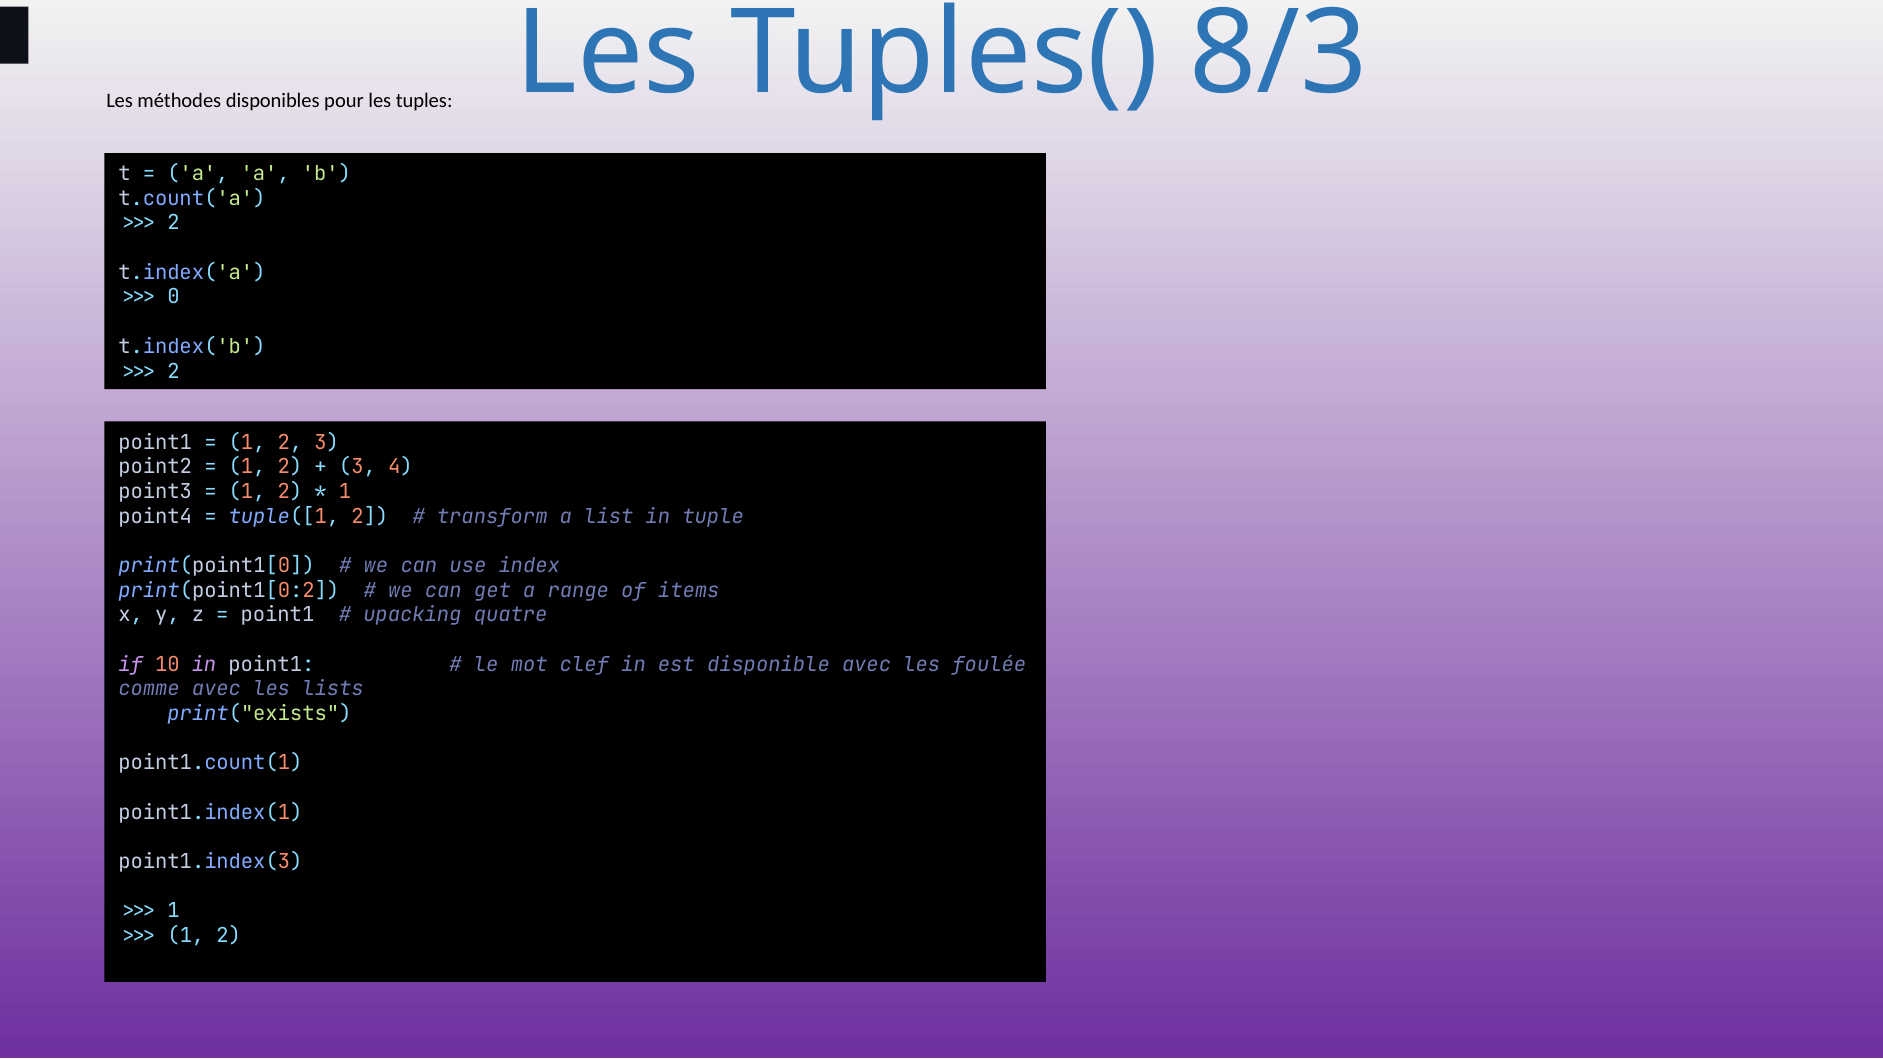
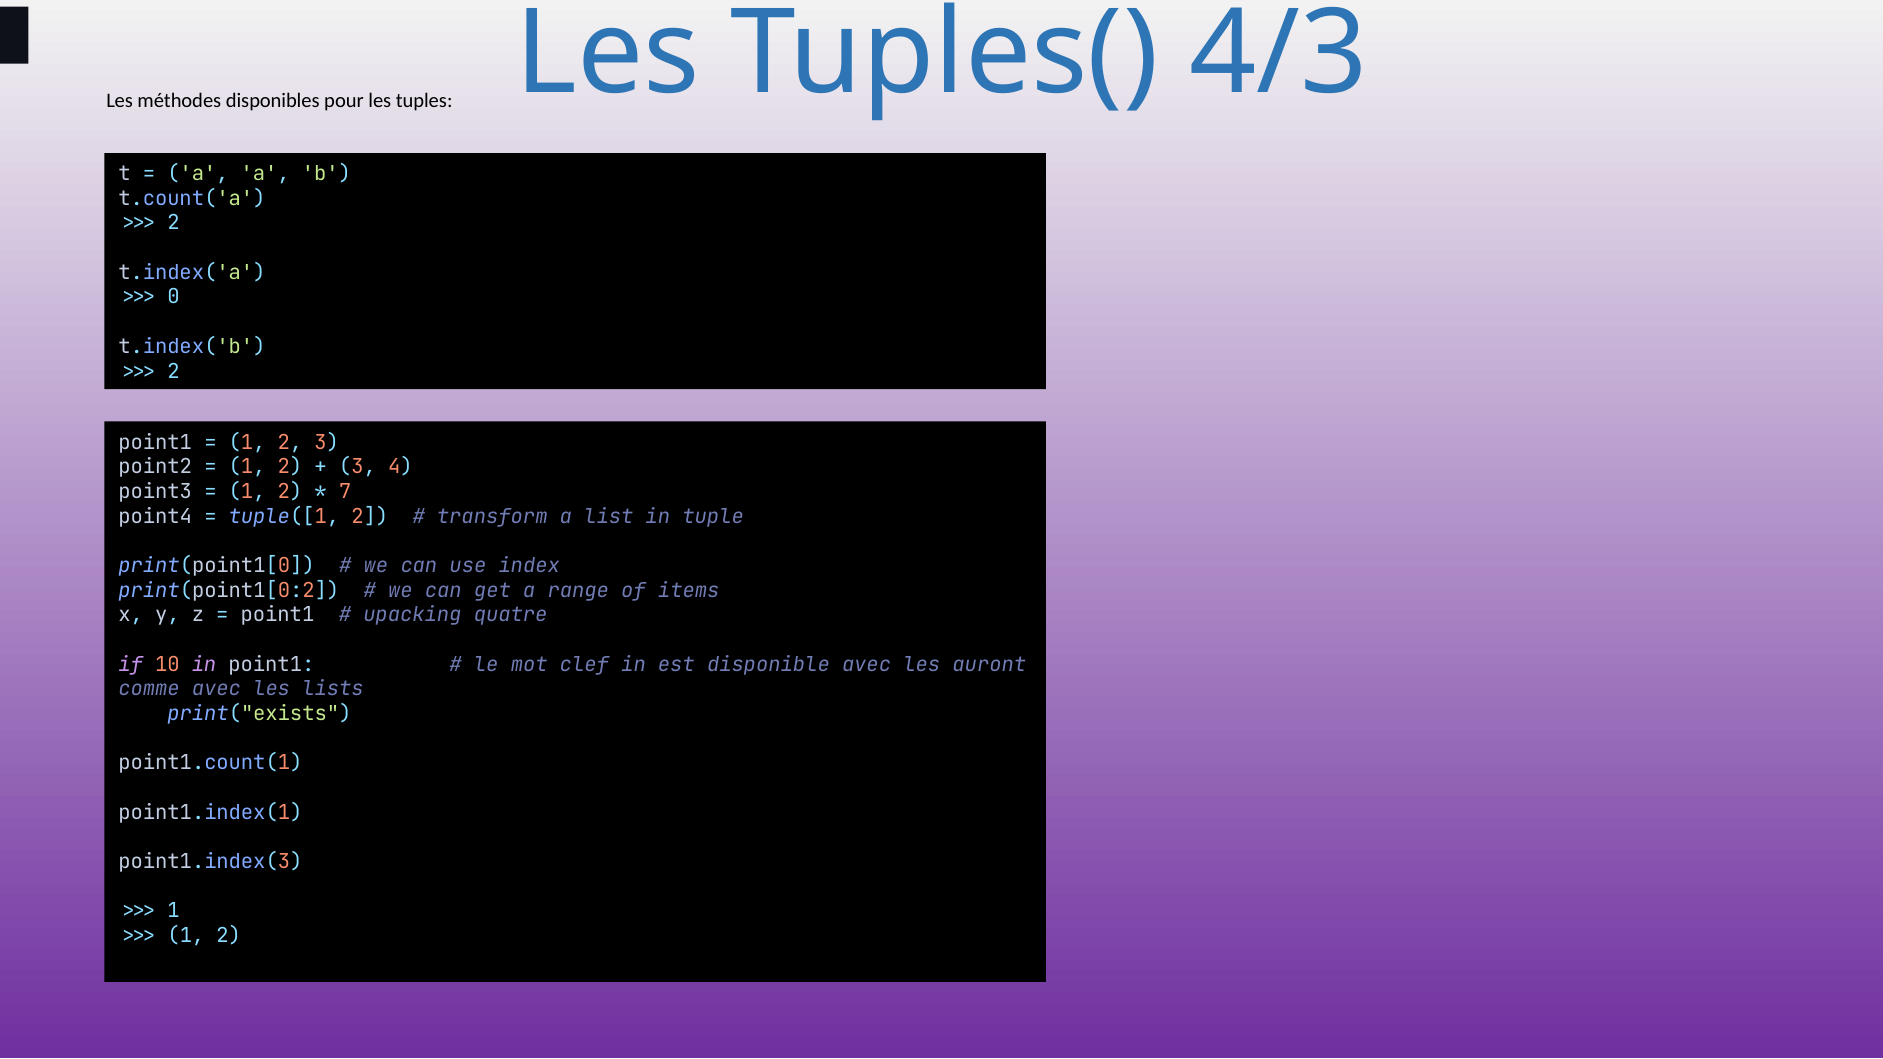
8/3: 8/3 -> 4/3 (1278, 54)
1: 1 -> 7 (345, 492)
foulée: foulée -> auront (989, 664)
